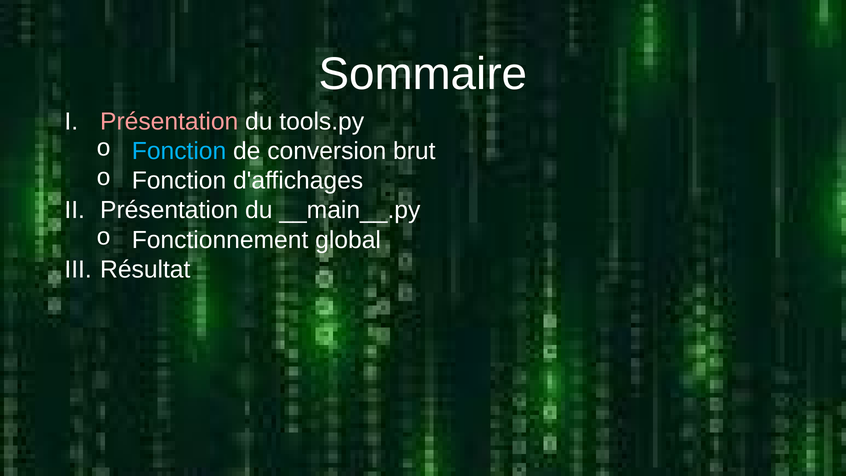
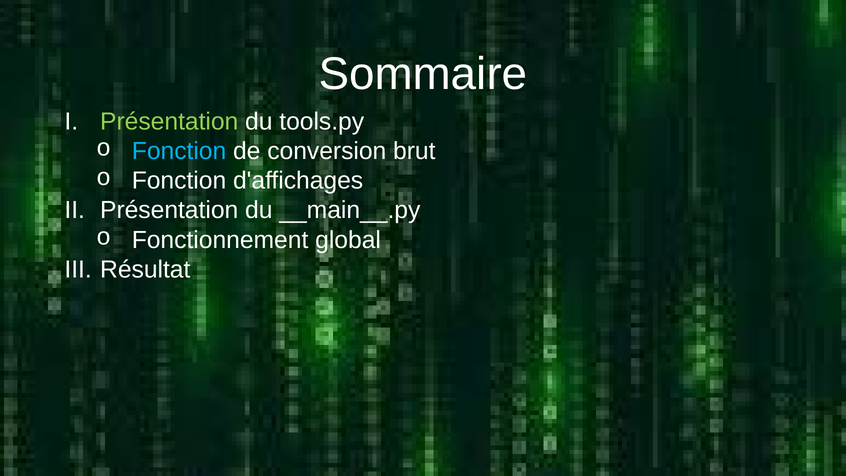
Présentation colour: pink -> light green (169, 121)
